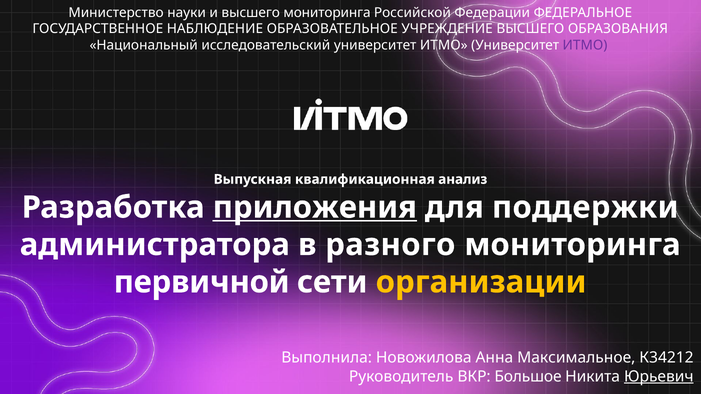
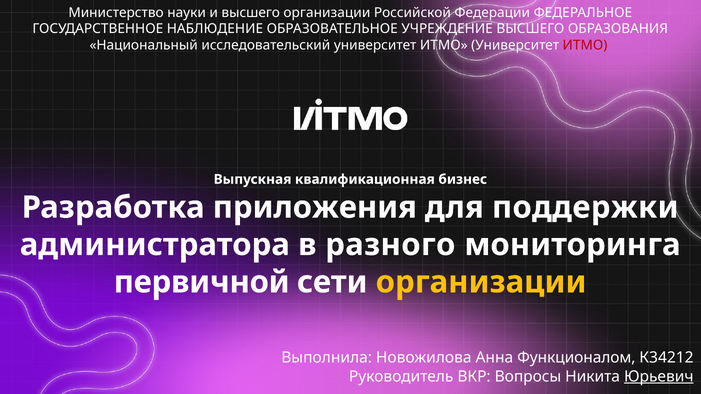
высшего мониторинга: мониторинга -> организации (327, 13)
ИТМО colour: purple -> red (585, 45)
анализ: анализ -> бизнес (463, 179)
приложения underline: present -> none (315, 208)
Максимальное: Максимальное -> Функционалом (576, 358)
Большое: Большое -> Вопросы (528, 377)
